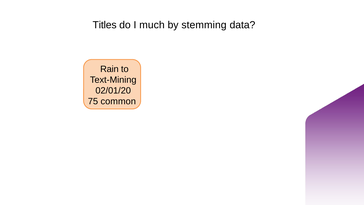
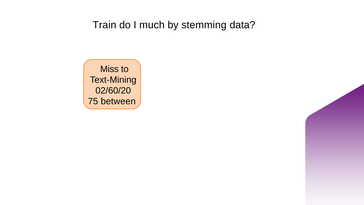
Titles: Titles -> Train (104, 25)
Rain: Rain -> Miss (109, 69)
02/01/20: 02/01/20 -> 02/60/20 (113, 90)
common: common -> between (118, 101)
